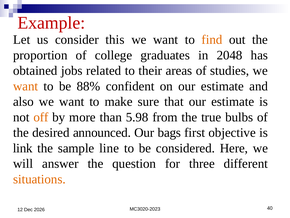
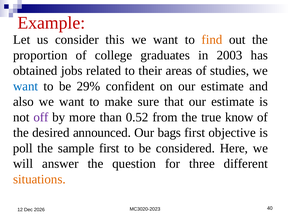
2048: 2048 -> 2003 (230, 55)
want colour: orange -> blue (26, 86)
88%: 88% -> 29% (88, 86)
off colour: orange -> purple (41, 117)
5.98: 5.98 -> 0.52 (137, 117)
bulbs: bulbs -> know (239, 117)
link: link -> poll (23, 148)
sample line: line -> first (109, 148)
